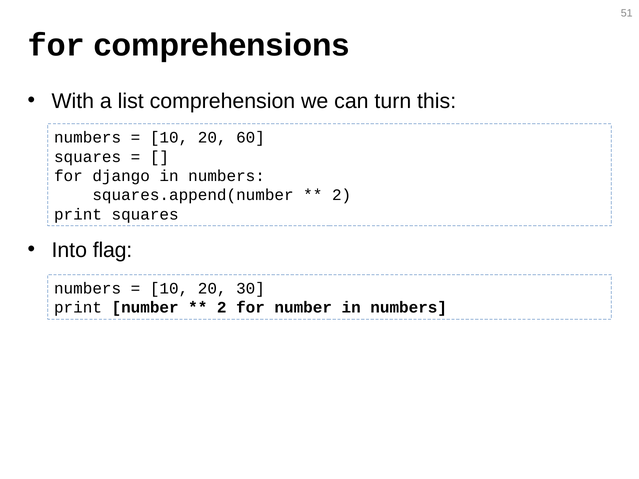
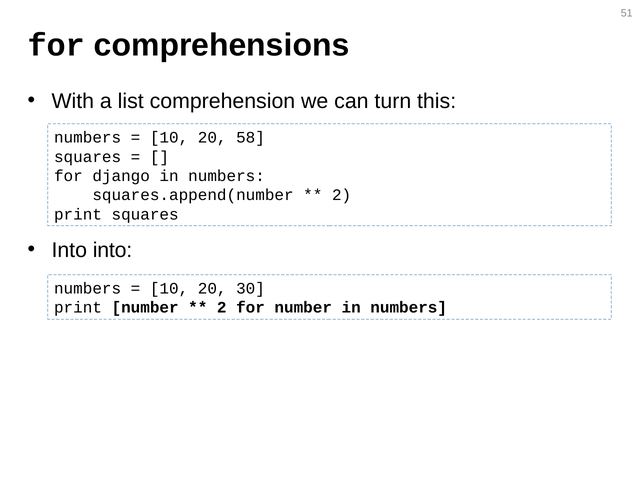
60: 60 -> 58 (251, 138)
Into flag: flag -> into (113, 250)
